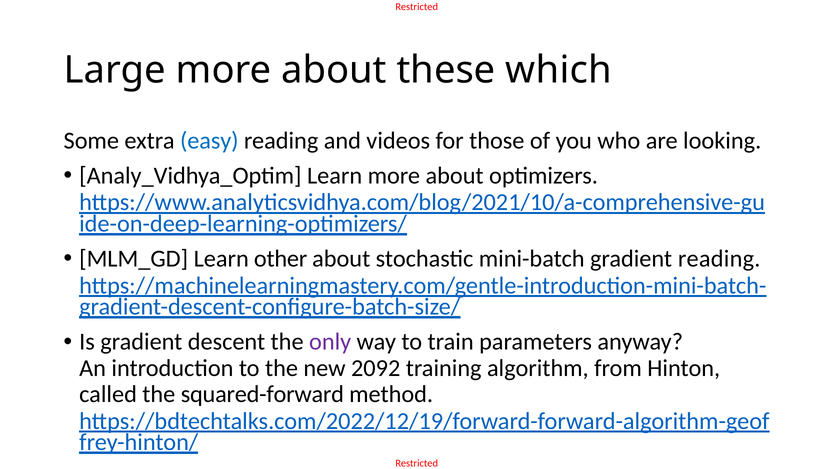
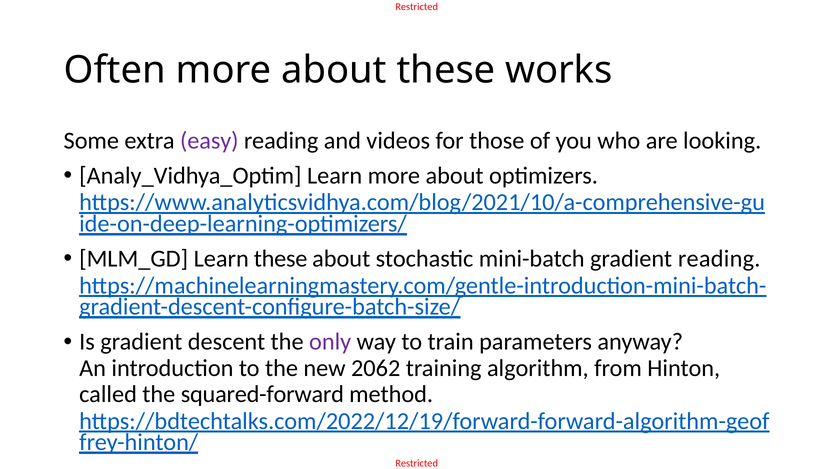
Large: Large -> Often (115, 70)
which: which -> works (559, 70)
easy colour: blue -> purple (209, 141)
Learn other: other -> these (281, 259)
2092: 2092 -> 2062 (376, 368)
